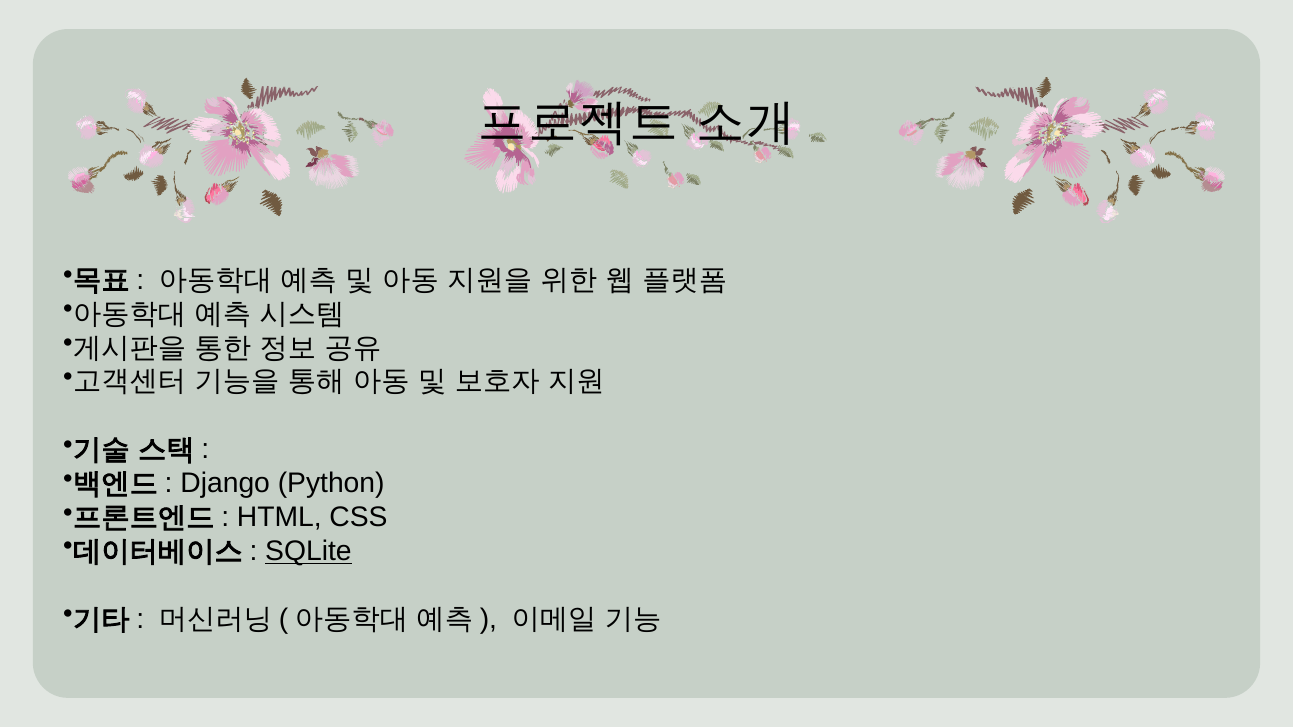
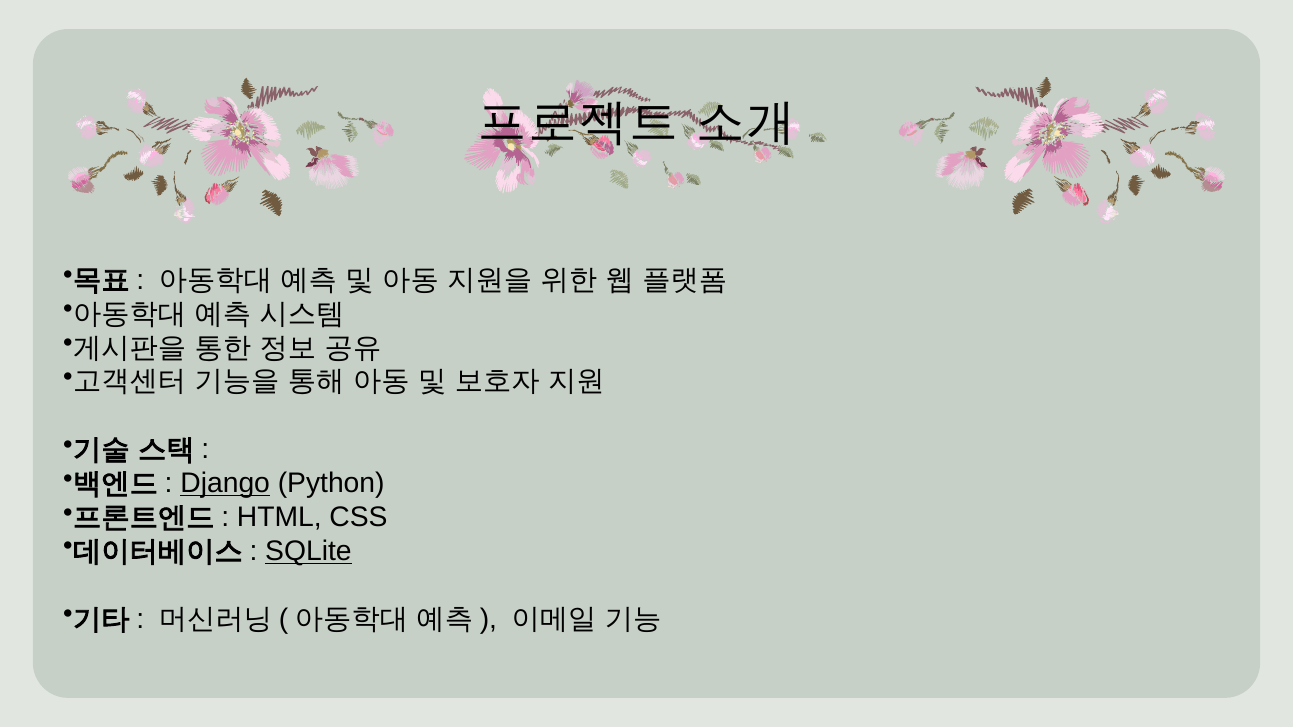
Django underline: none -> present (225, 484)
